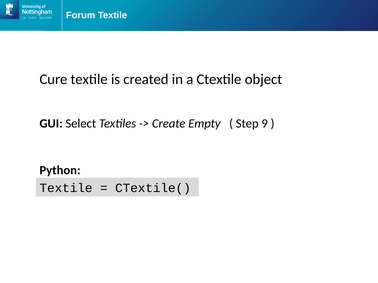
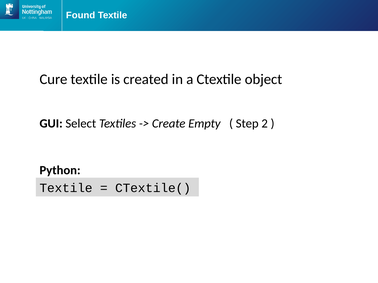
Forum: Forum -> Found (81, 15)
9: 9 -> 2 (265, 124)
